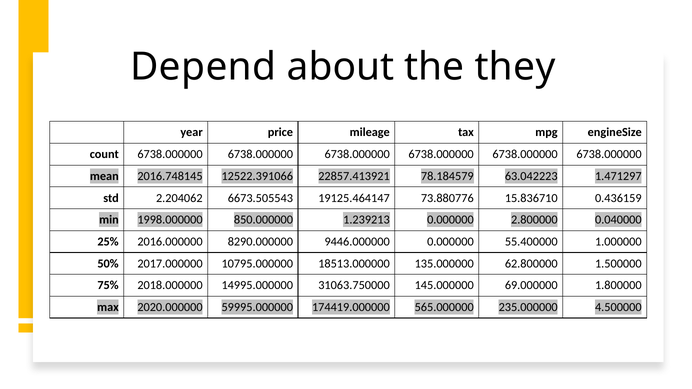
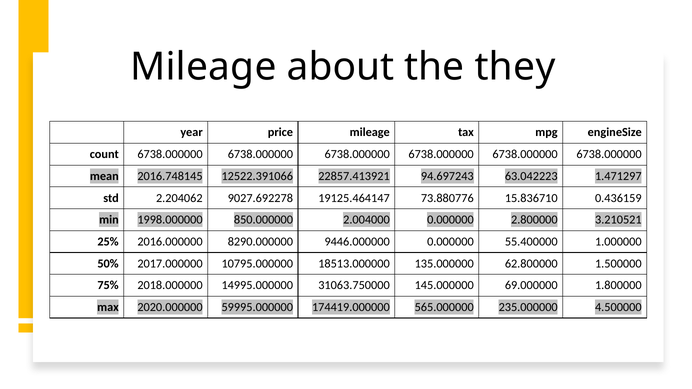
Depend: Depend -> Mileage (203, 67)
78.184579: 78.184579 -> 94.697243 (447, 176)
6673.505543: 6673.505543 -> 9027.692278 (260, 198)
1.239213: 1.239213 -> 2.004000 (366, 220)
0.040000: 0.040000 -> 3.210521 (618, 220)
